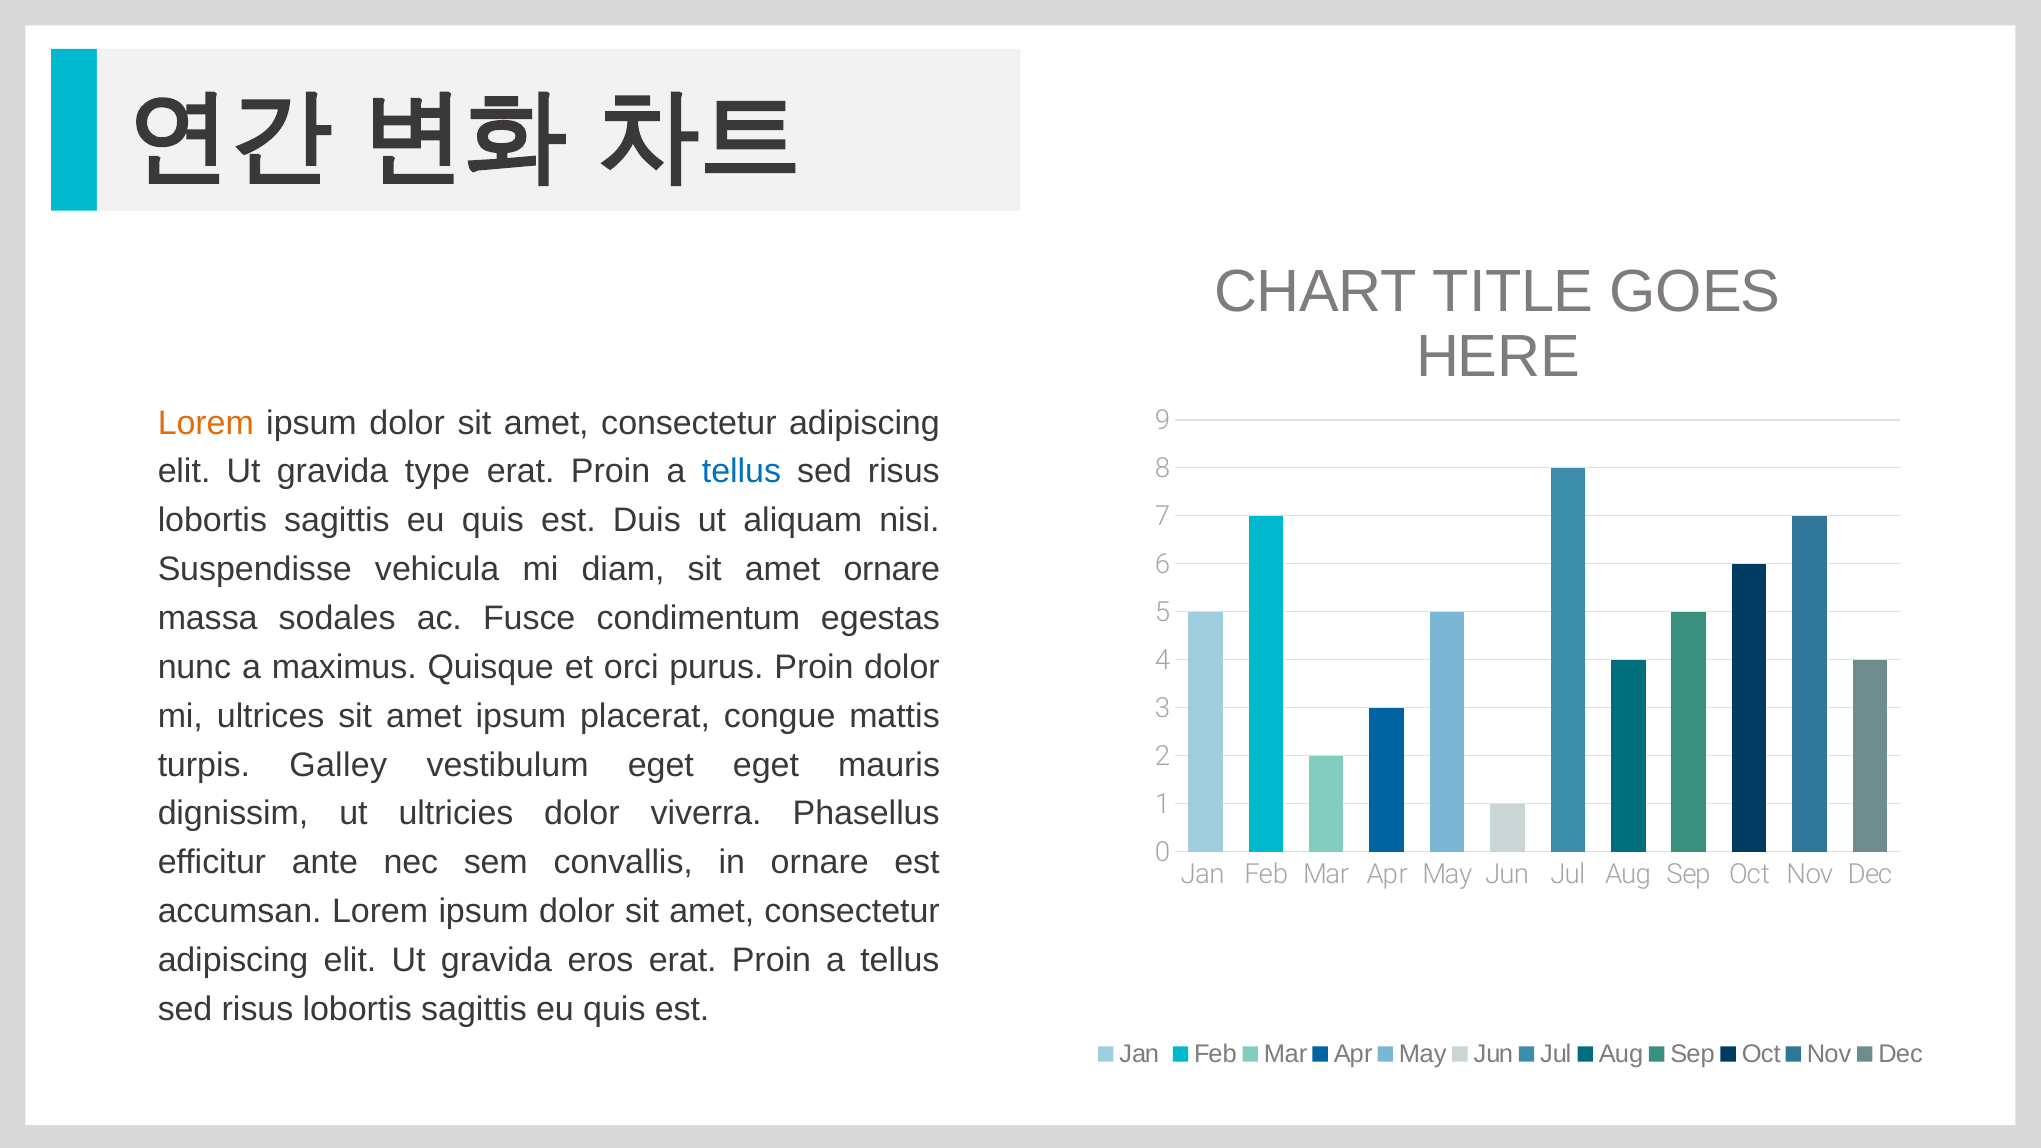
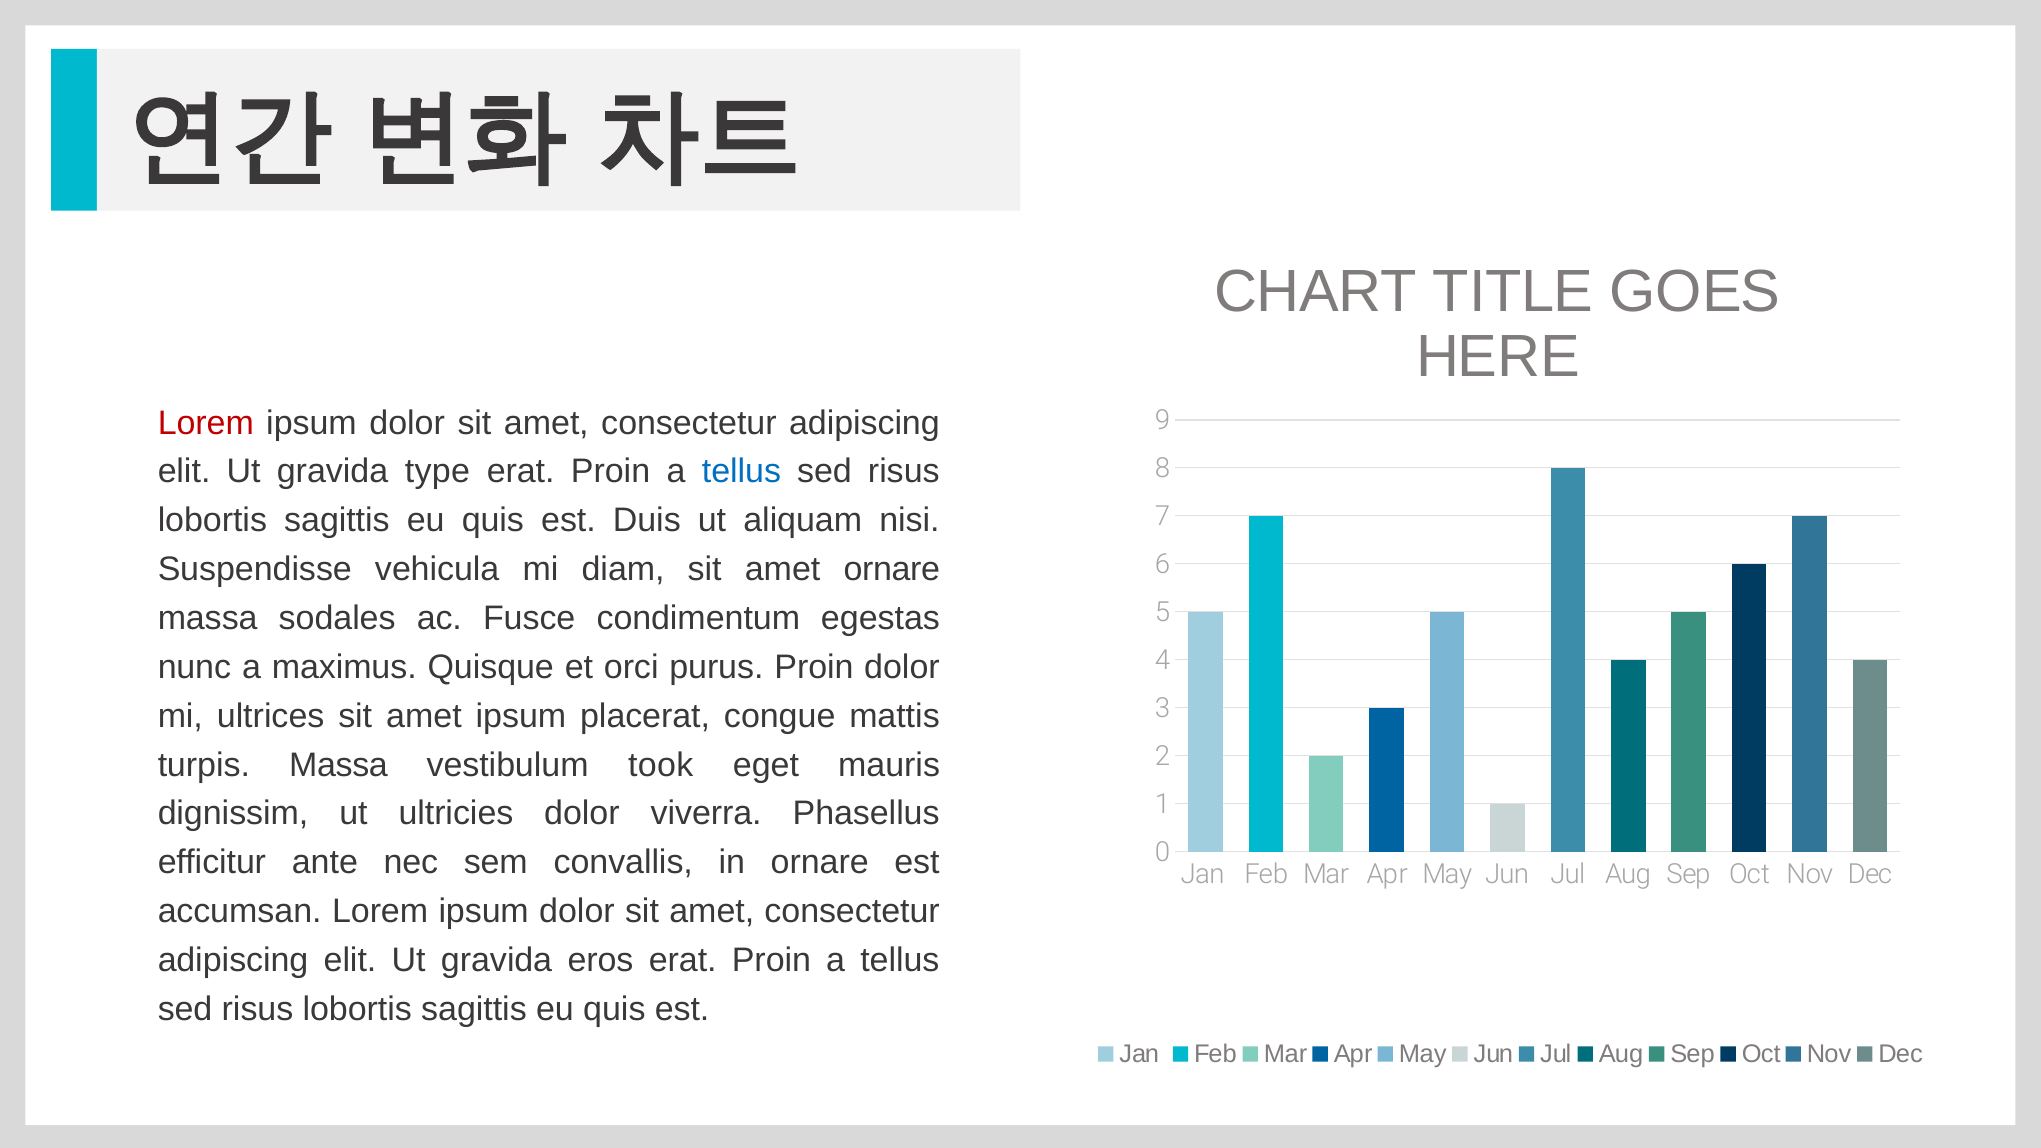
Lorem colour: orange -> red (206, 423)
turpis Galley: Galley -> Massa (339, 765)
vestibulum eget: eget -> took (661, 765)
